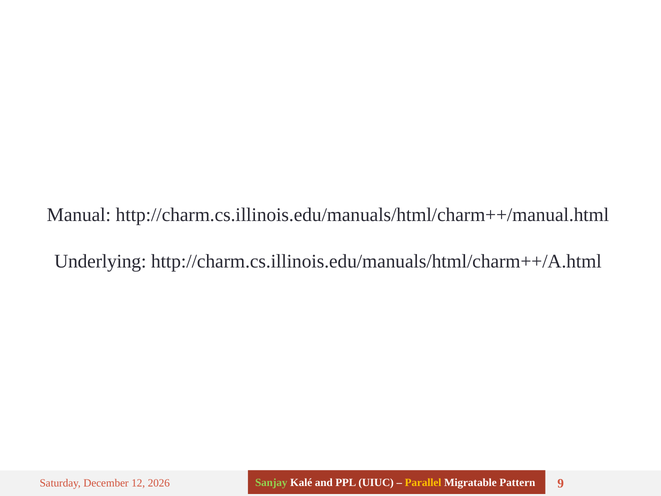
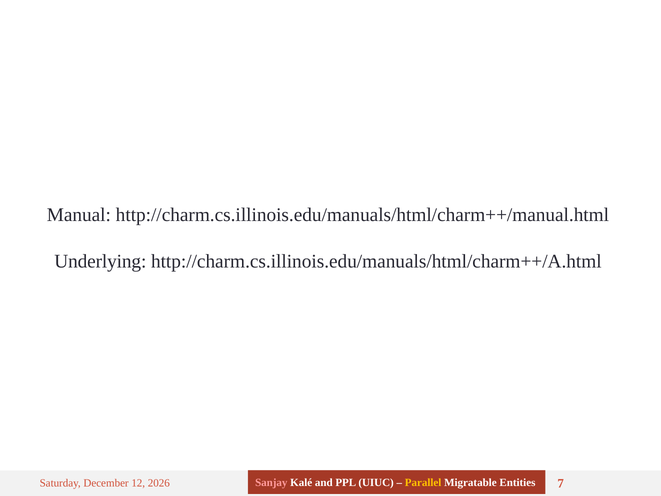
Sanjay colour: light green -> pink (271, 483)
Pattern: Pattern -> Entities (517, 483)
9: 9 -> 7 (561, 483)
